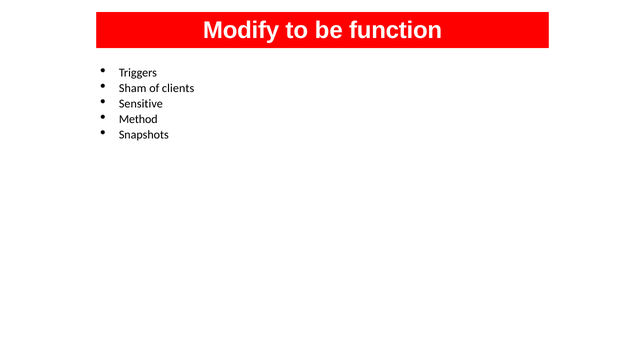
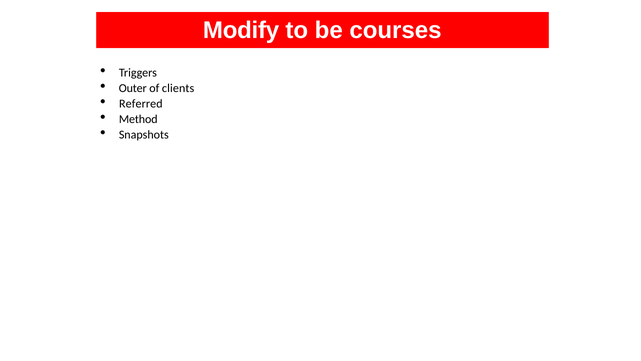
function: function -> courses (395, 30)
Sham: Sham -> Outer (133, 88)
Sensitive: Sensitive -> Referred (141, 104)
